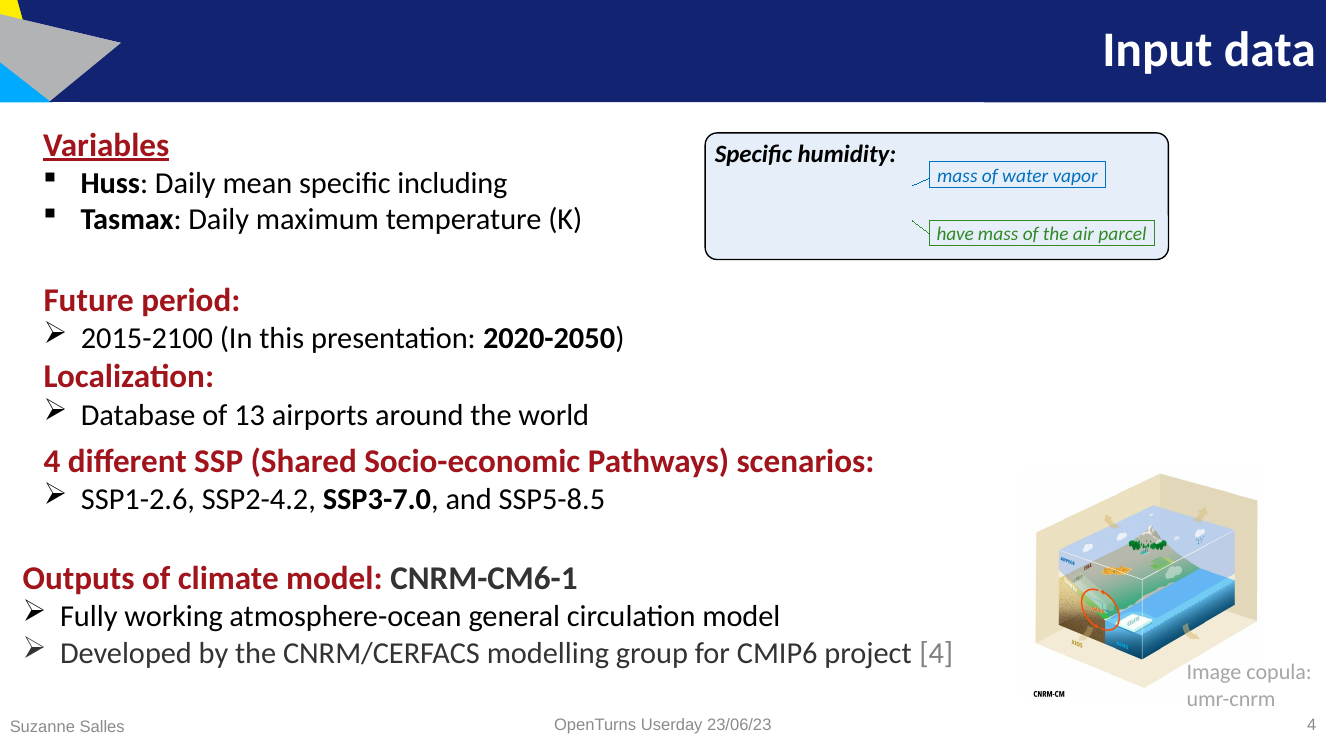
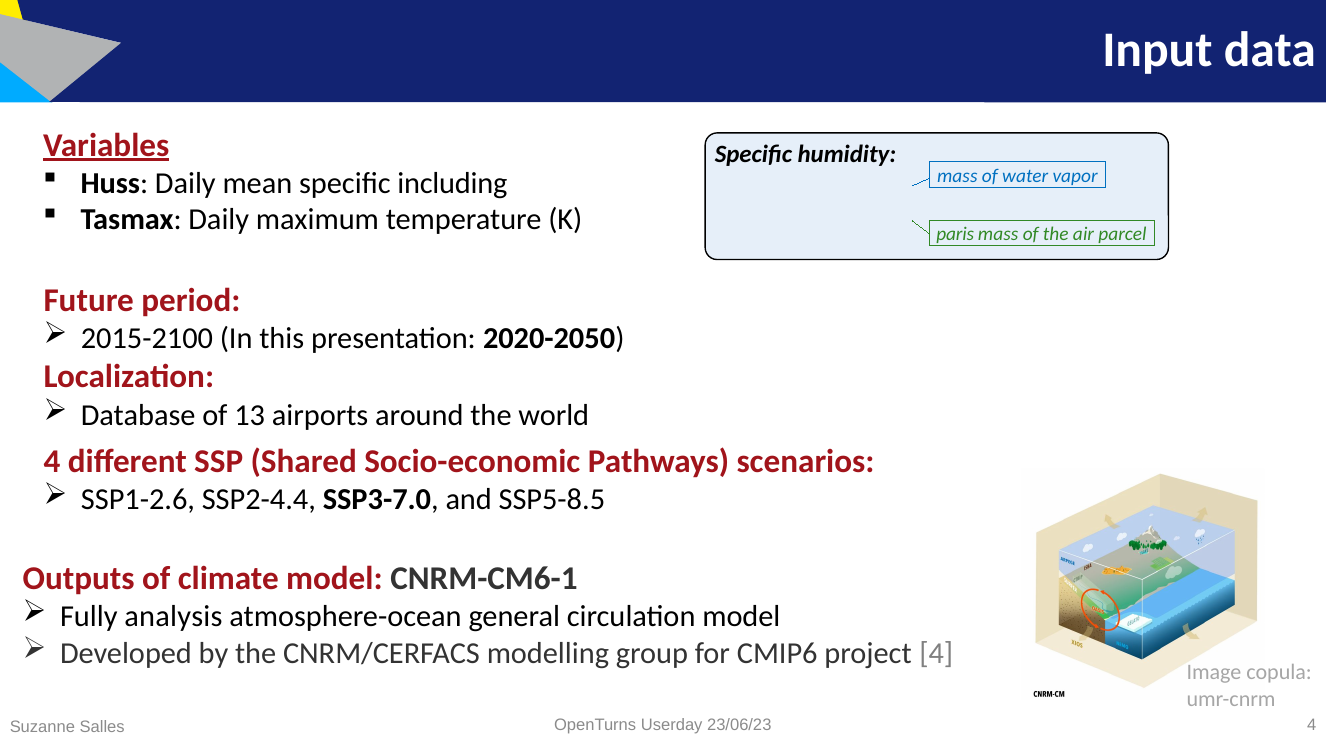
have: have -> paris (955, 234)
SSP2-4.2: SSP2-4.2 -> SSP2-4.4 (259, 499)
working: working -> analysis (173, 617)
